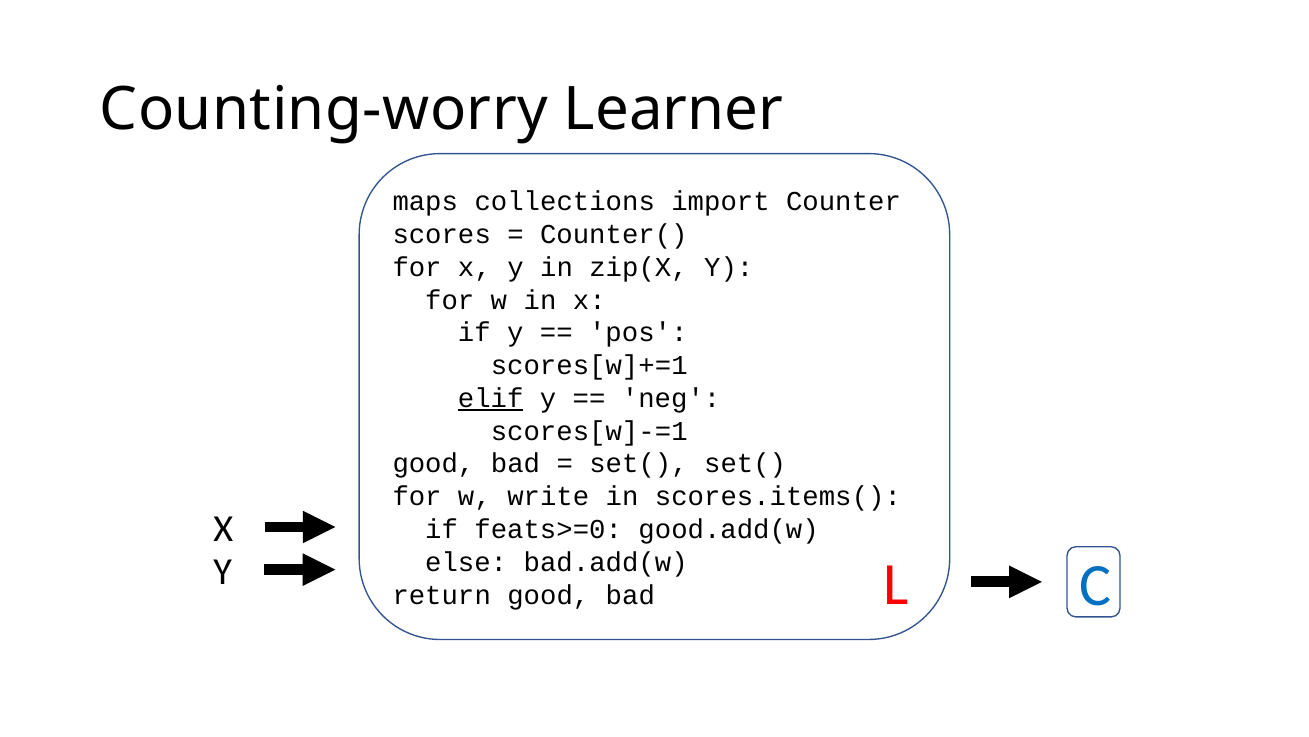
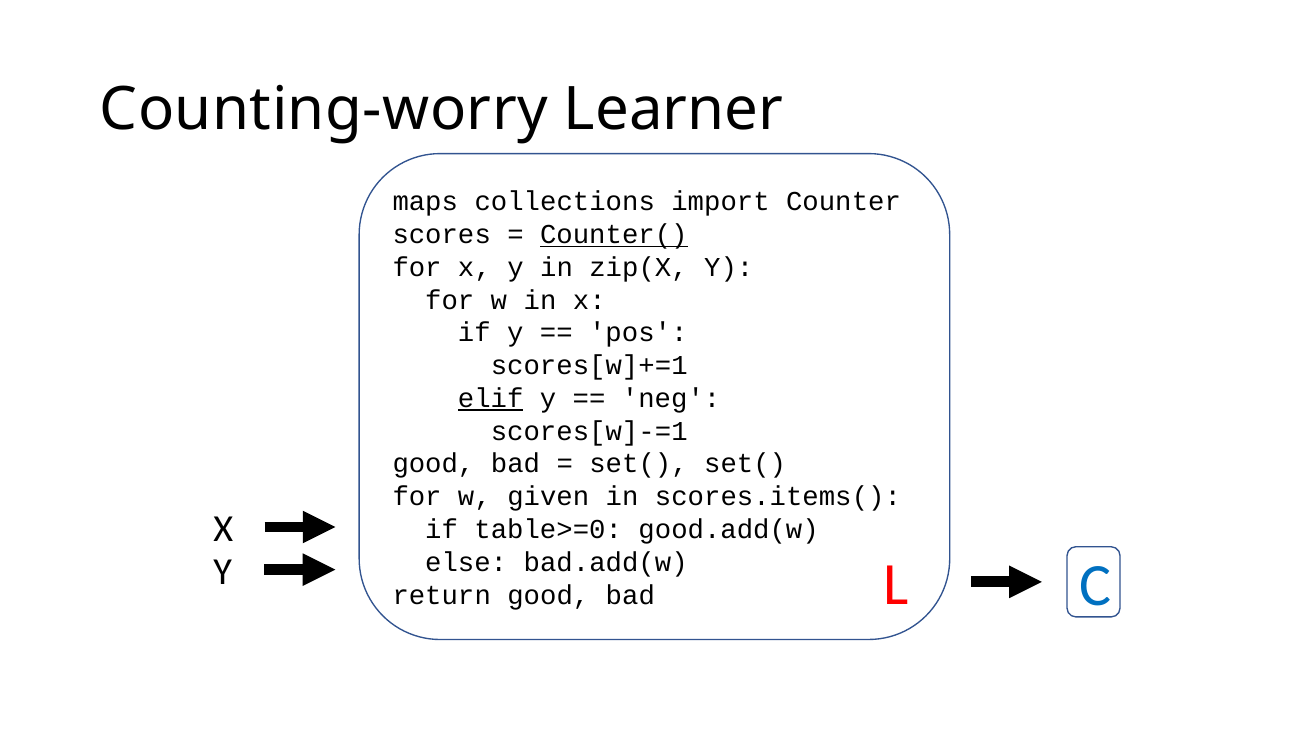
Counter( underline: none -> present (614, 234)
write: write -> given (548, 496)
feats>=0: feats>=0 -> table>=0 (548, 529)
